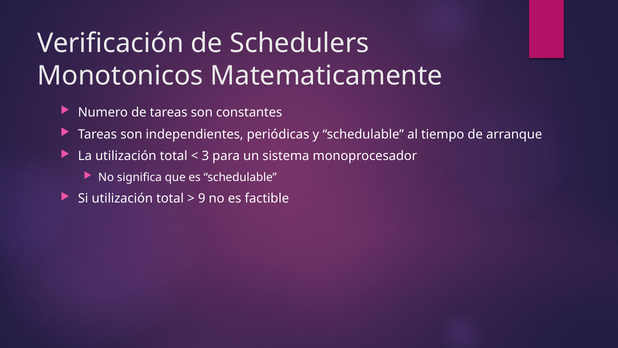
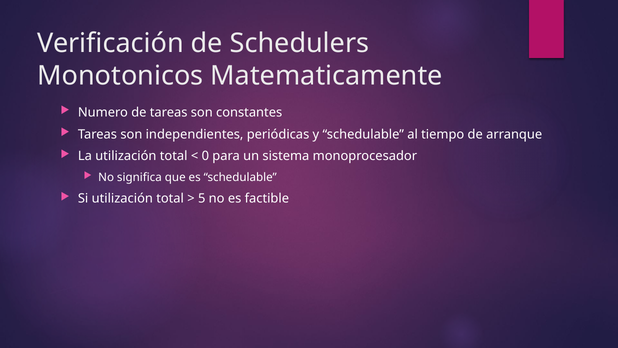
3: 3 -> 0 (205, 156)
9: 9 -> 5 (202, 198)
